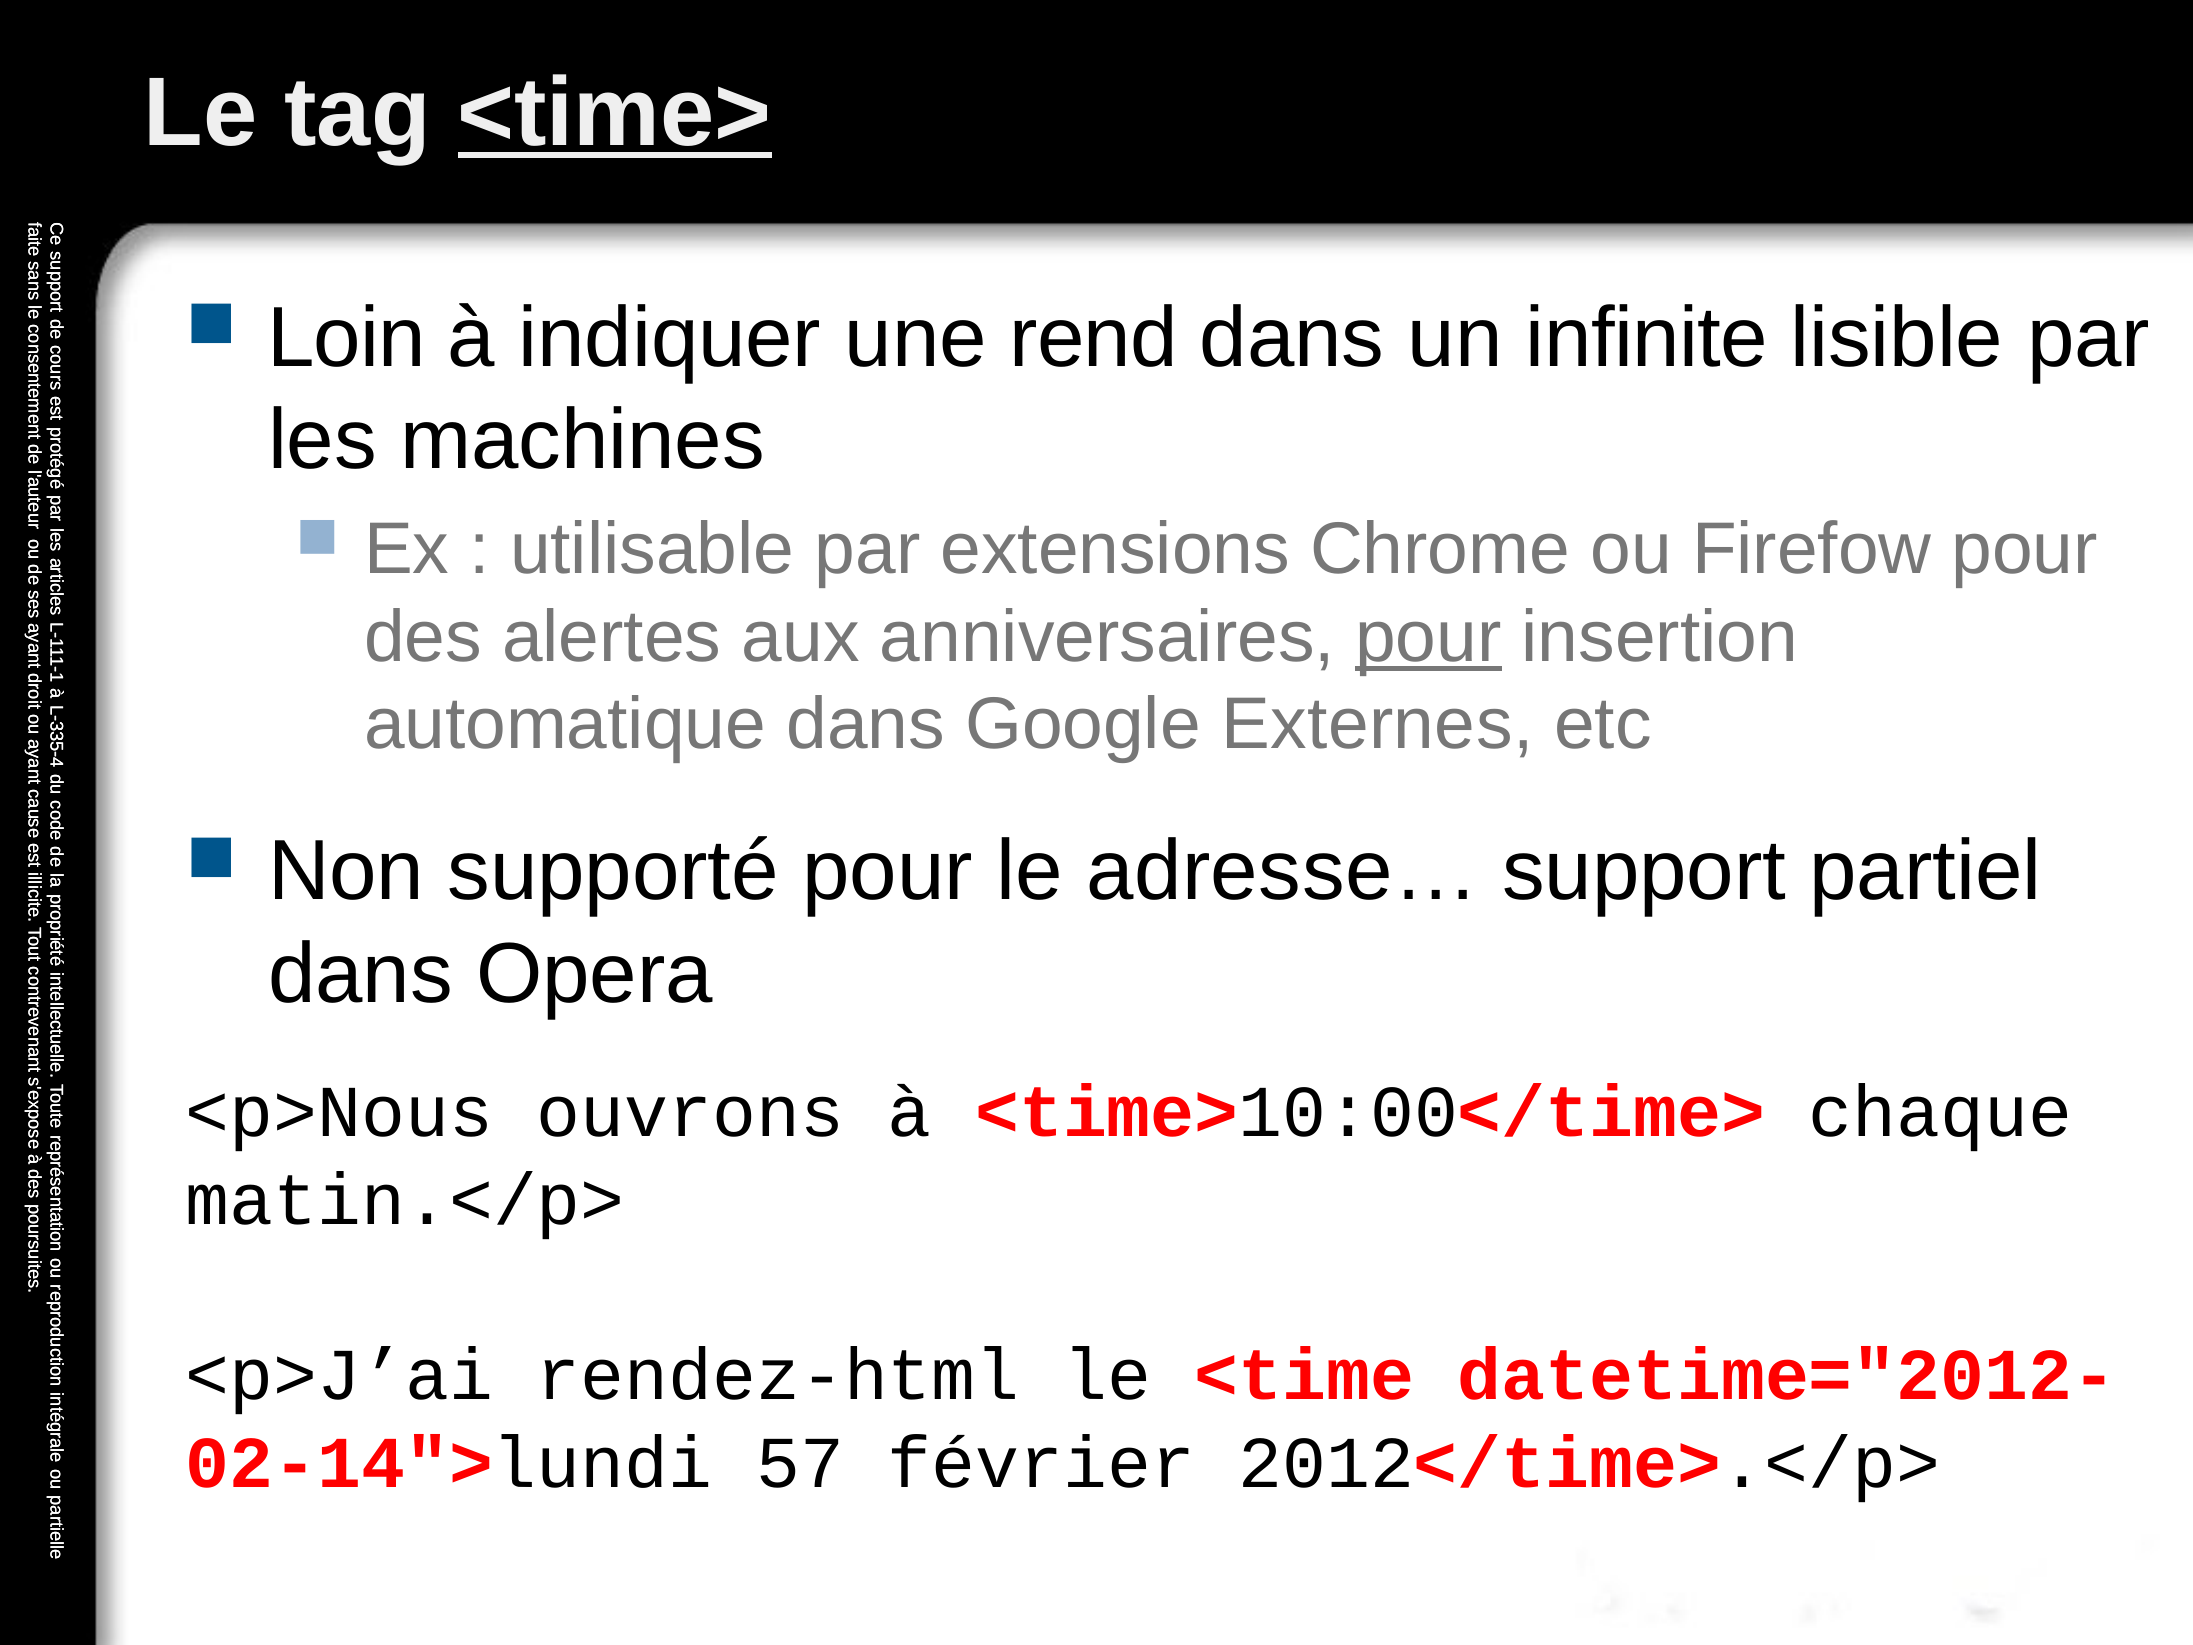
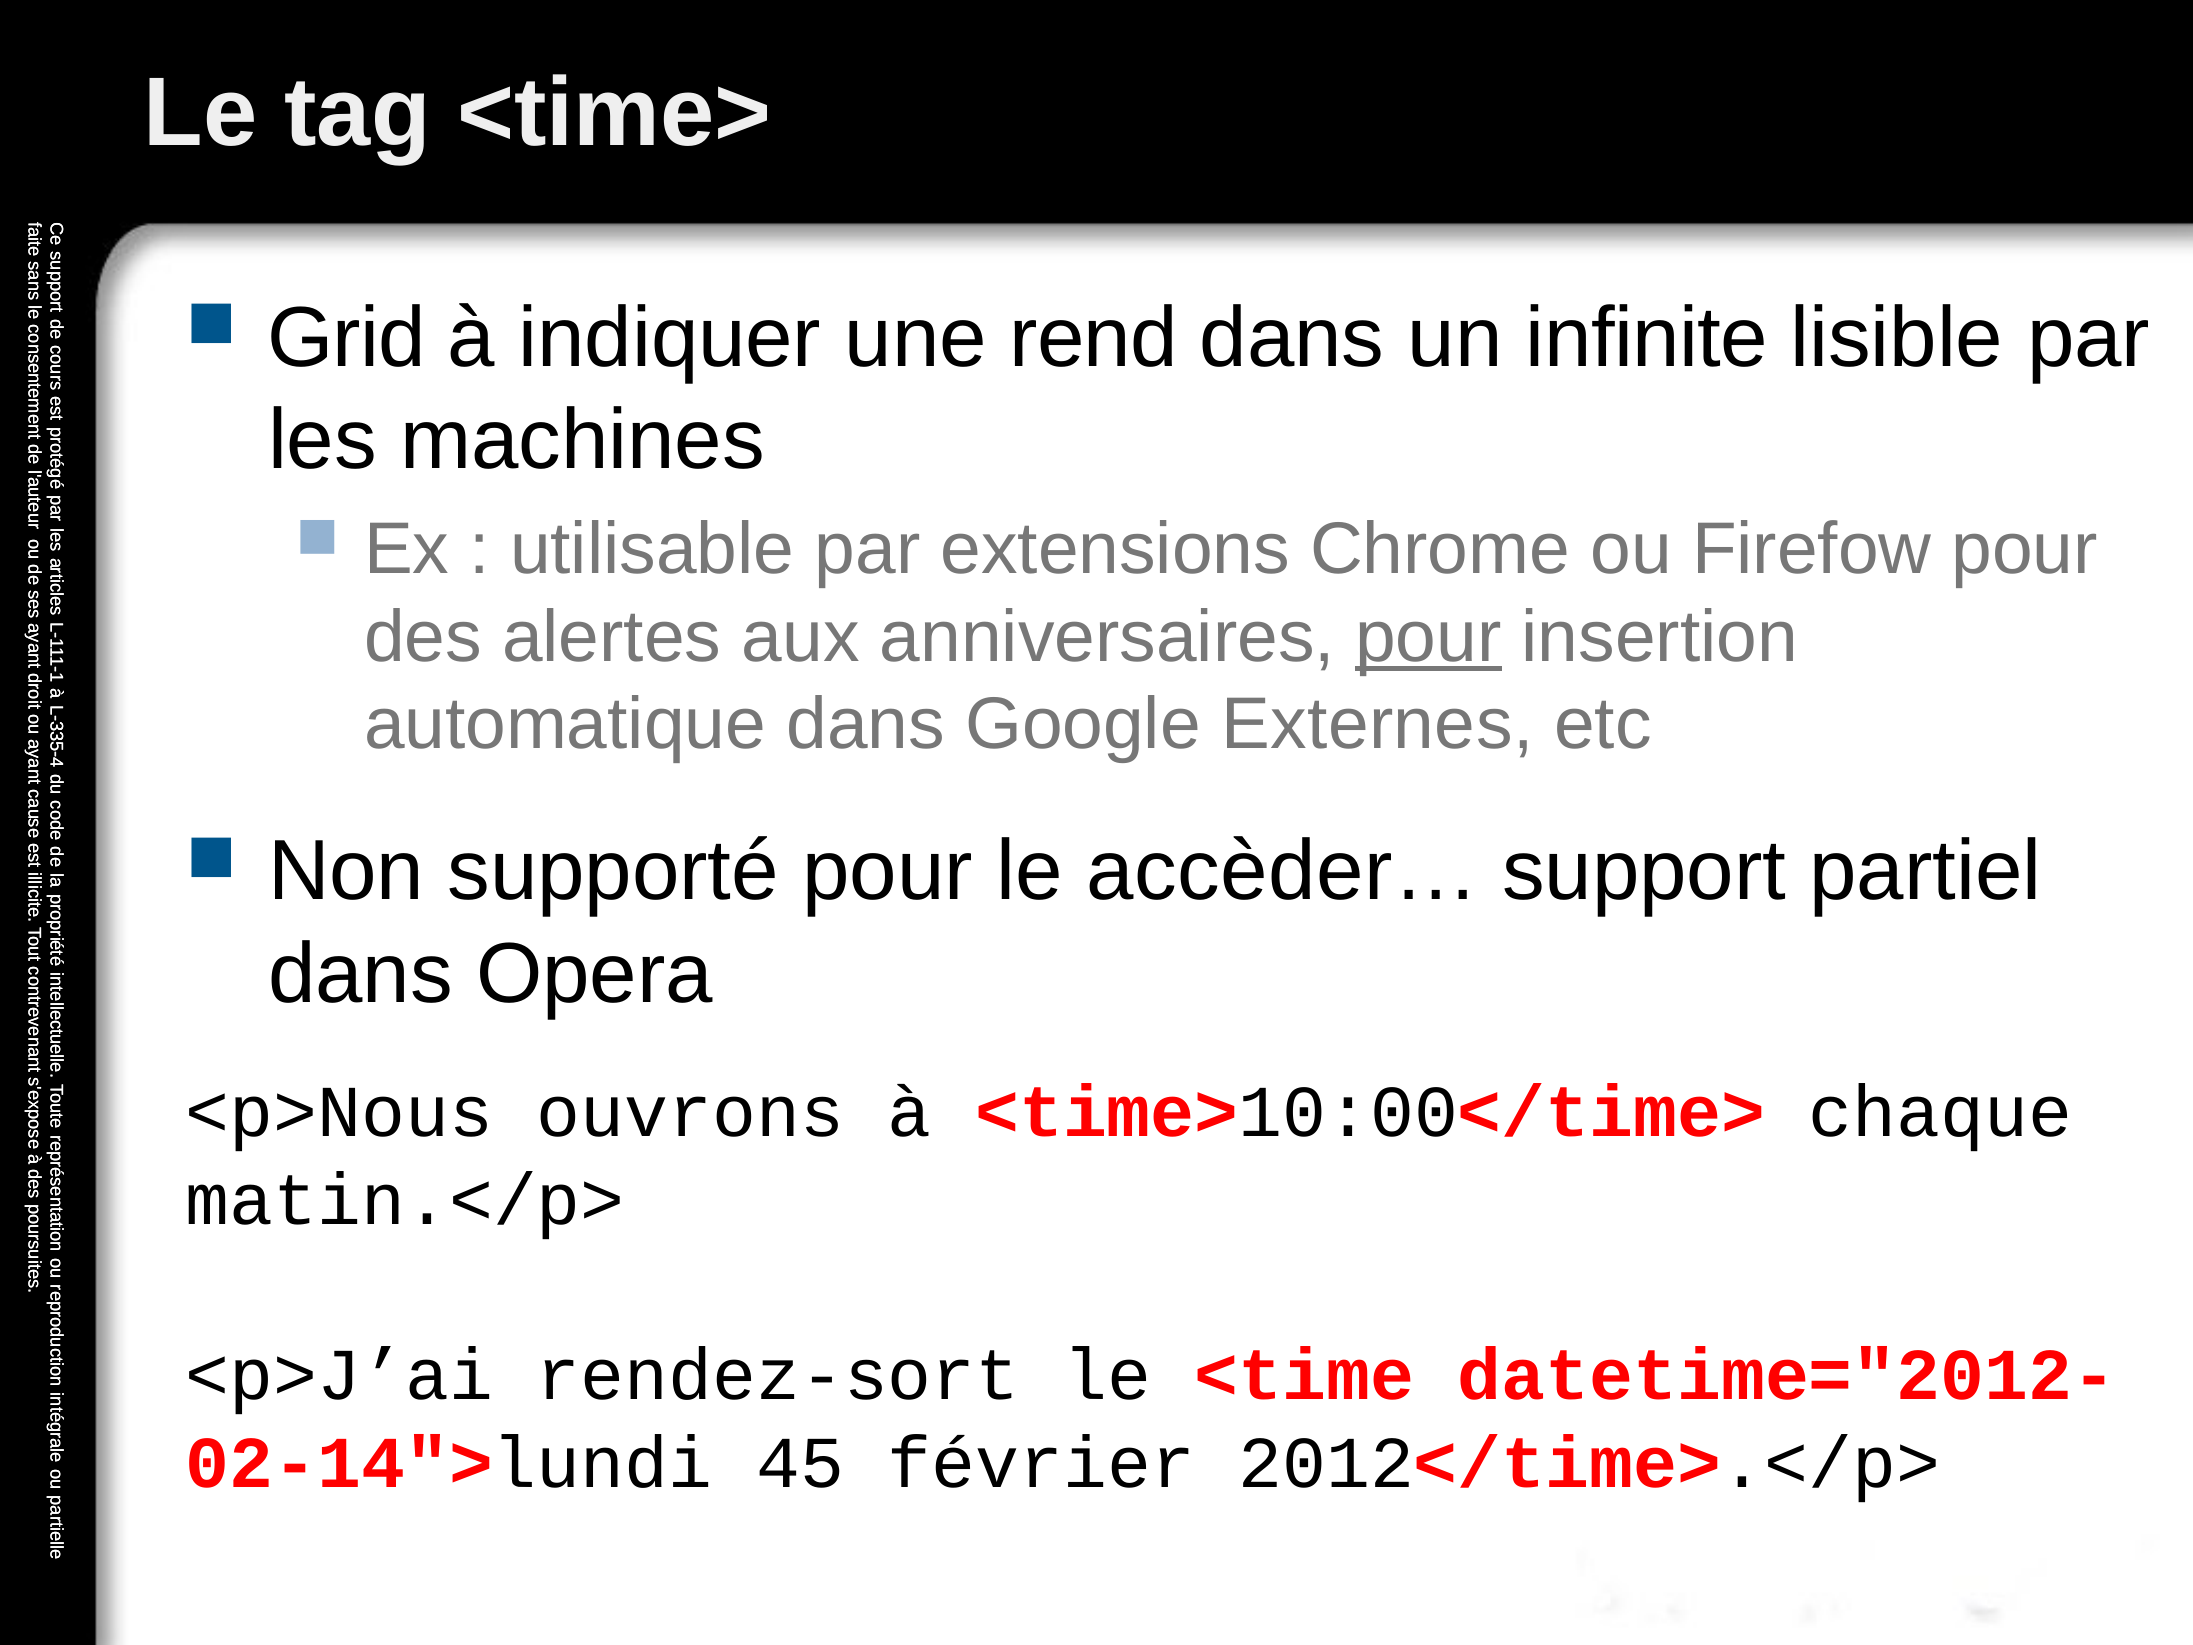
<time> underline: present -> none (615, 113)
Loin: Loin -> Grid (347, 338)
adresse…: adresse… -> accèder… (1282, 872)
rendez-html: rendez-html -> rendez-sort (778, 1375)
57: 57 -> 45 (800, 1463)
